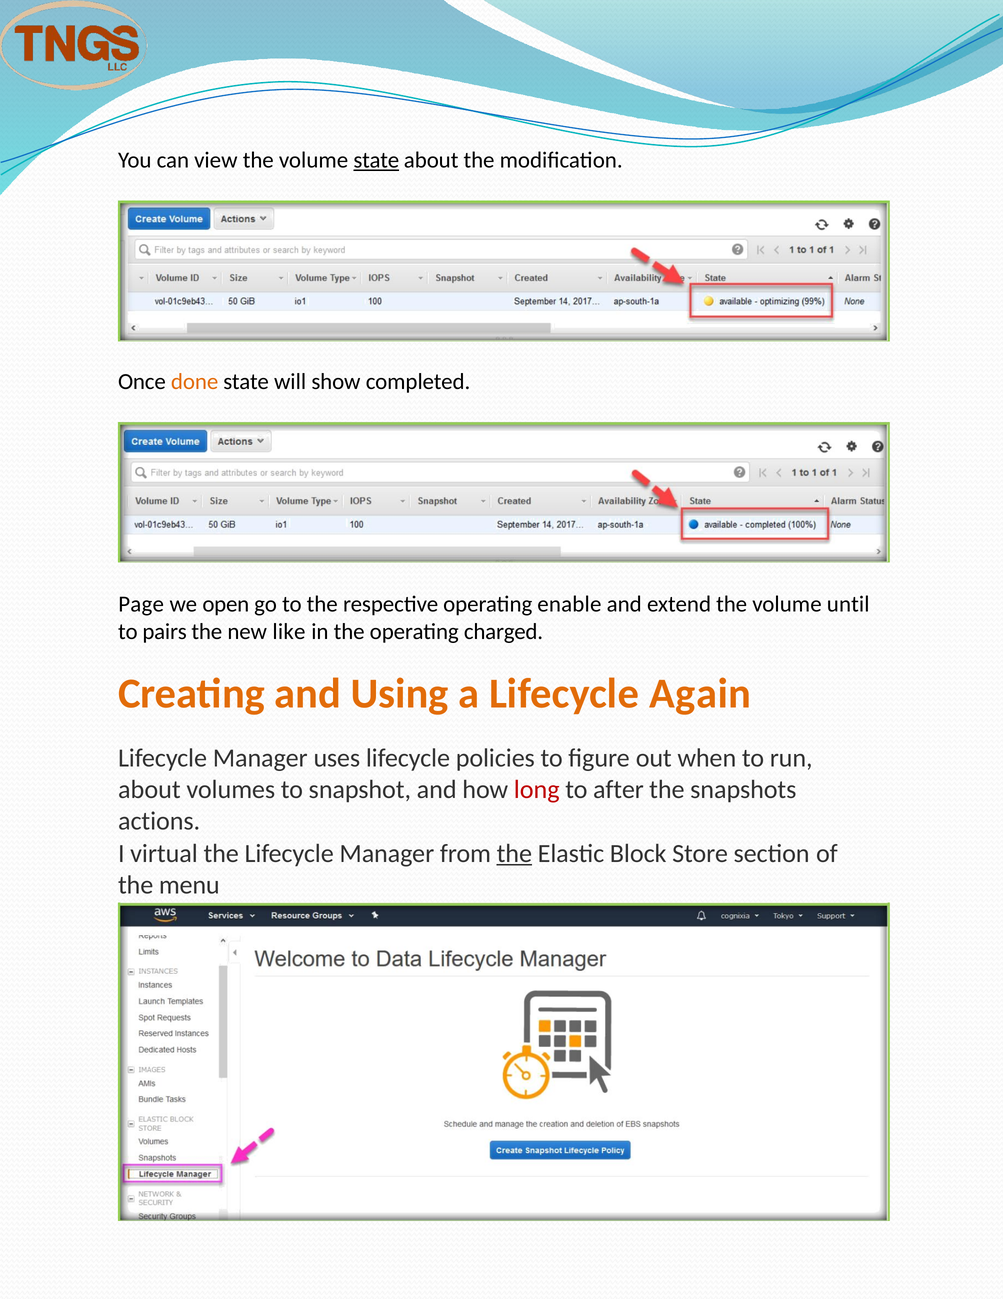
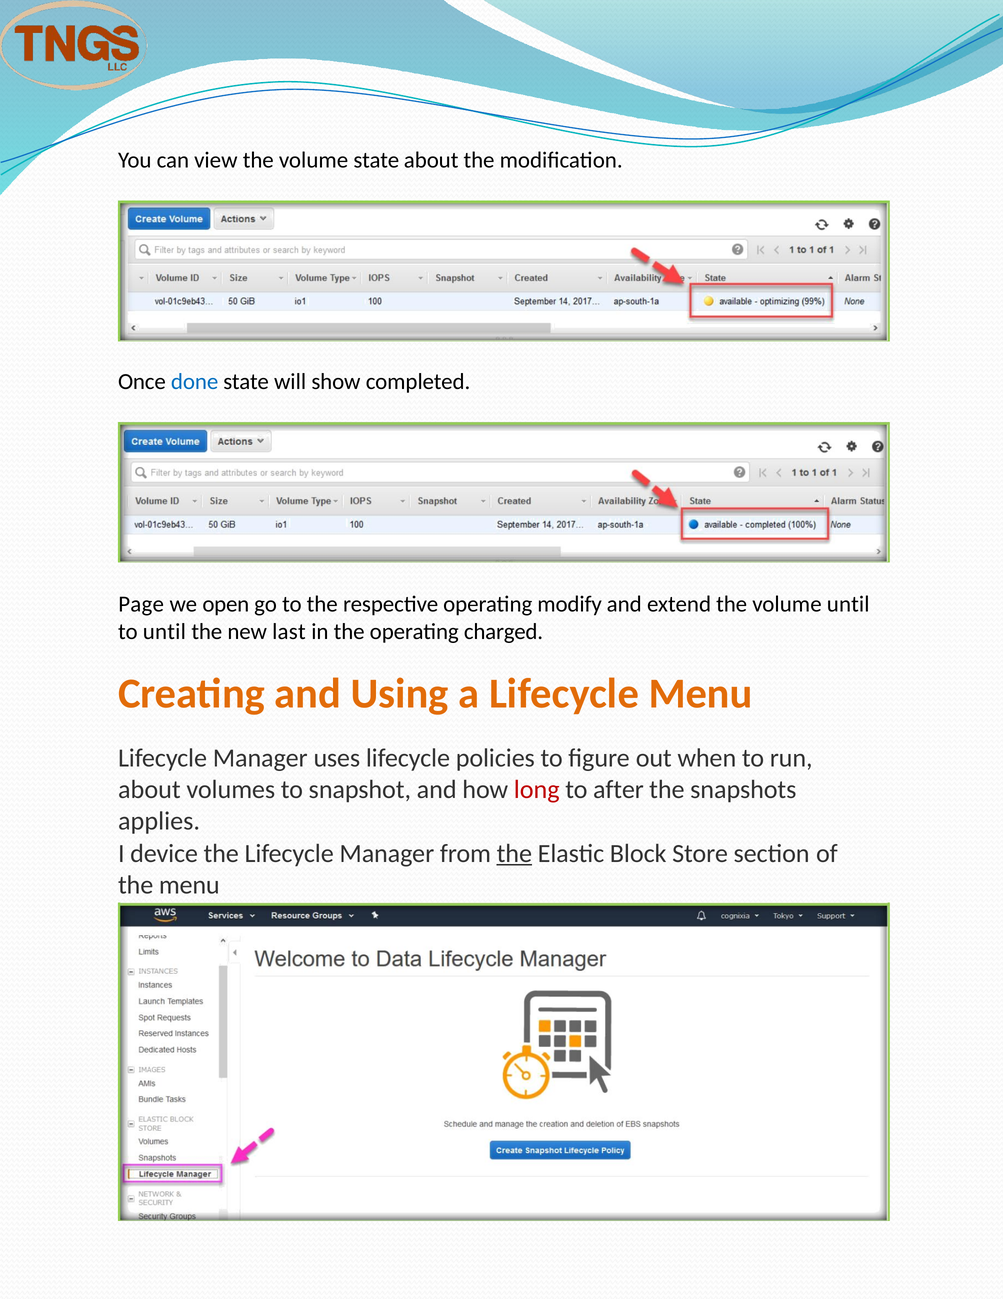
state underline: present -> none (376, 160)
done colour: orange -> blue (195, 382)
enable: enable -> modify (570, 604)
to pairs: pairs -> until (164, 631)
like: like -> last (289, 631)
Lifecycle Again: Again -> Menu (701, 693)
actions: actions -> applies (159, 821)
virtual: virtual -> device (164, 853)
